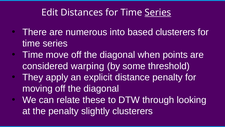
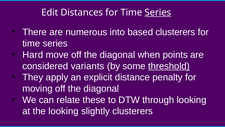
Time: Time -> Hard (33, 55)
warping: warping -> variants (88, 66)
threshold underline: none -> present (169, 66)
the penalty: penalty -> looking (63, 111)
